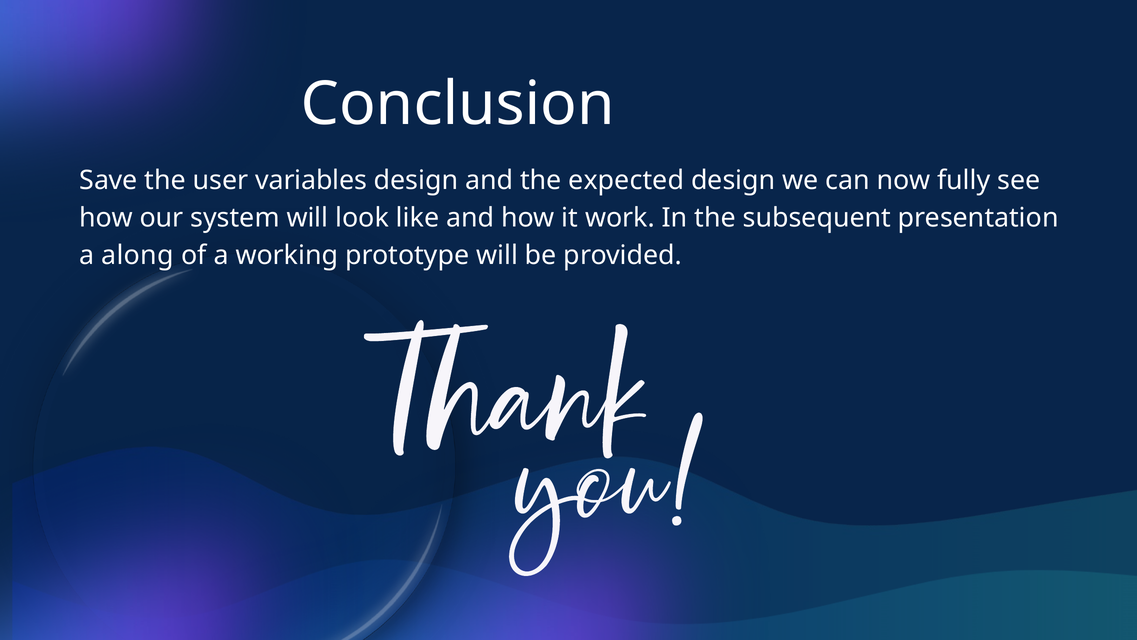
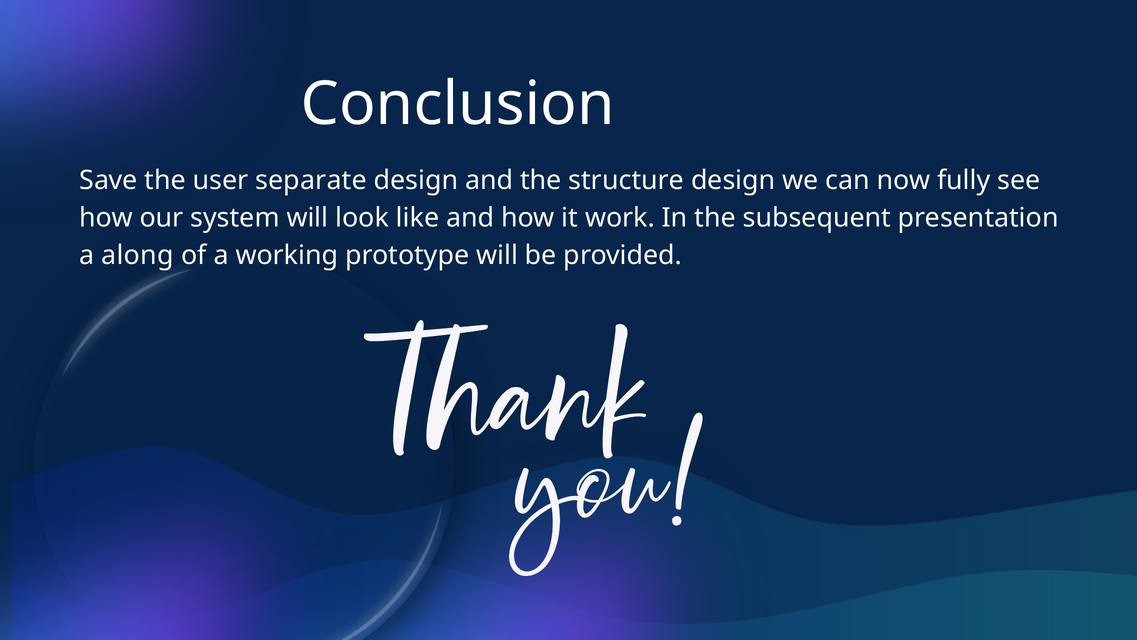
variables: variables -> separate (311, 180)
expected: expected -> structure (626, 180)
